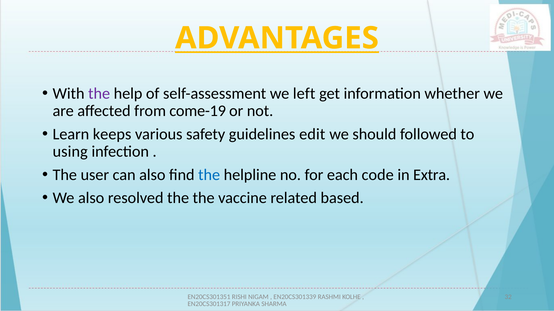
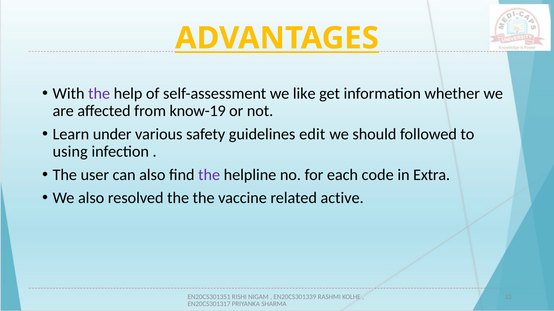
left: left -> like (304, 94)
come-19: come-19 -> know-19 (198, 111)
keeps: keeps -> under (112, 134)
the colour: blue -> purple (209, 175)
based: based -> active (342, 198)
